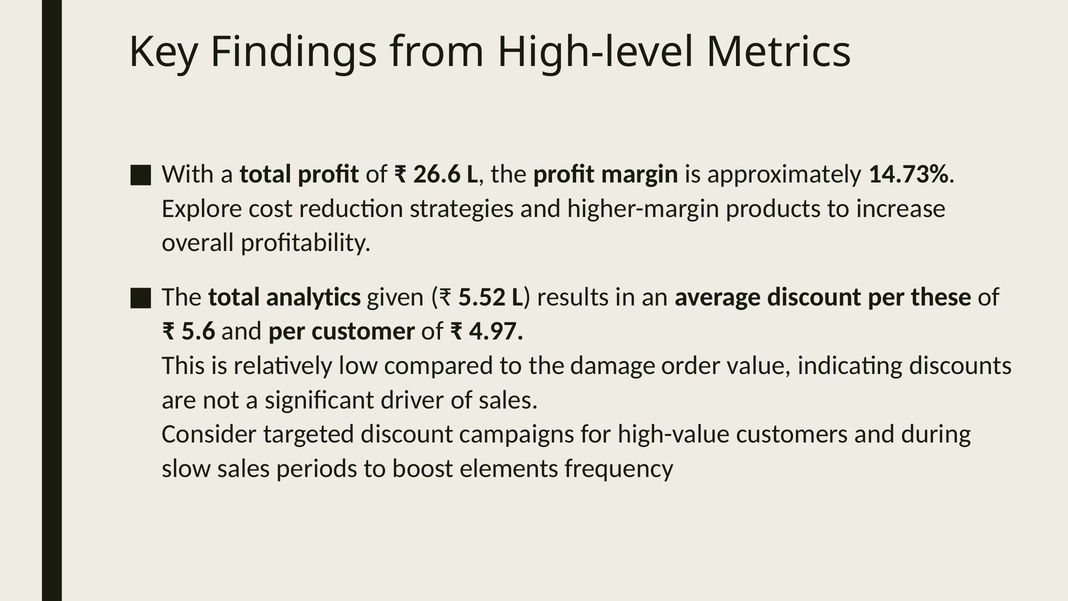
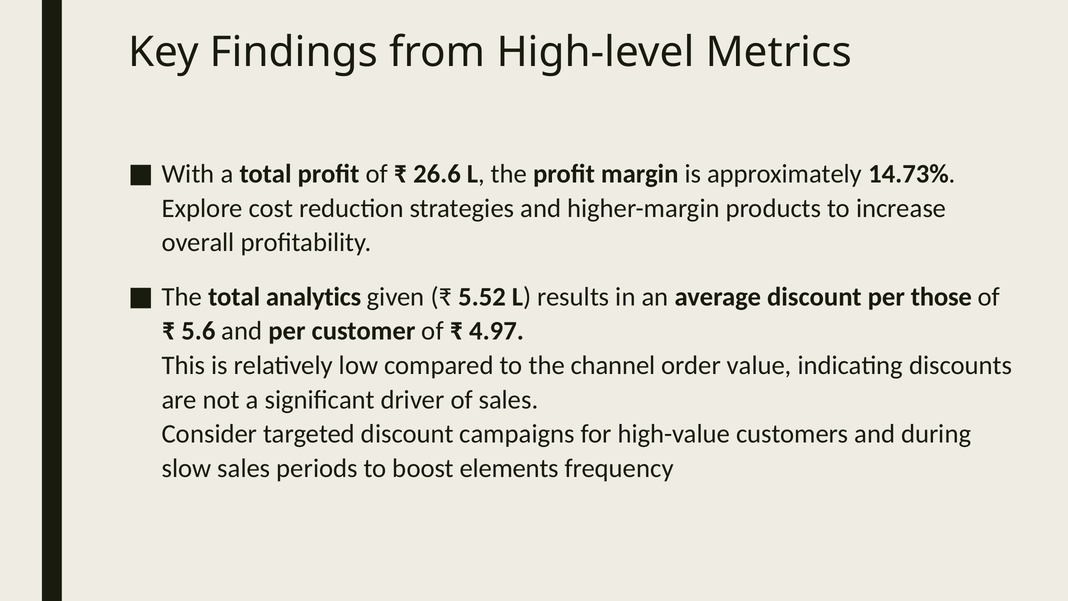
these: these -> those (941, 297)
damage: damage -> channel (613, 365)
